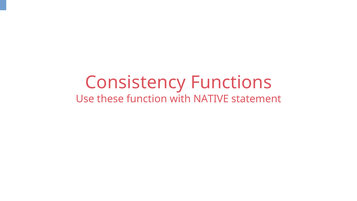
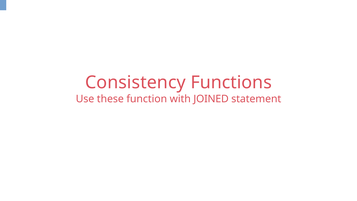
NATIVE: NATIVE -> JOINED (211, 99)
